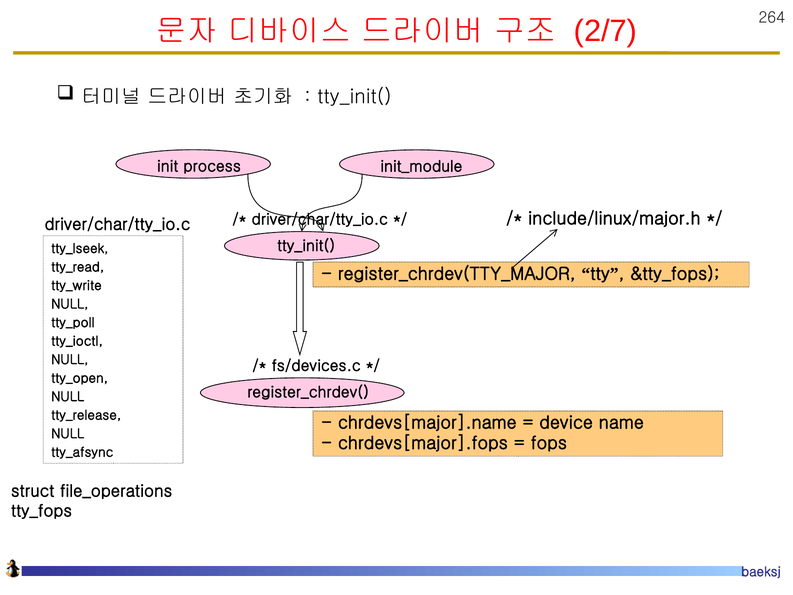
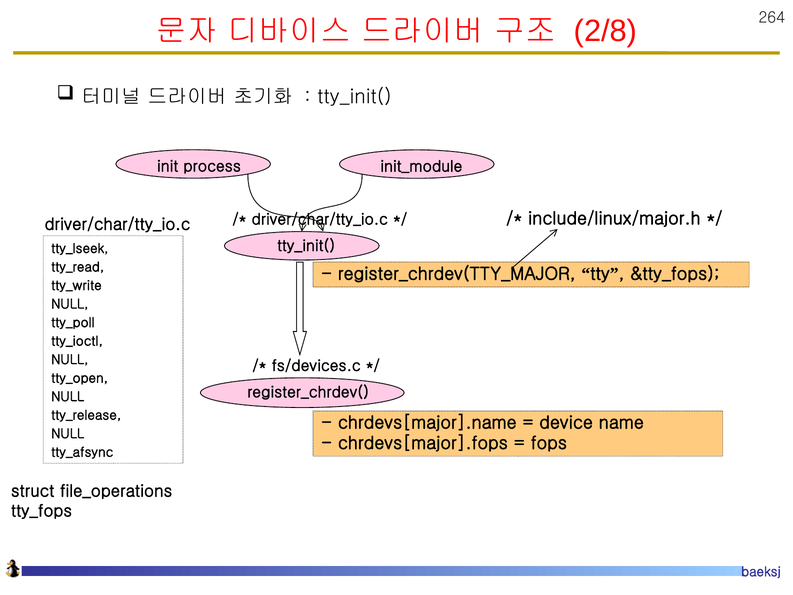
2/7: 2/7 -> 2/8 (605, 31)
